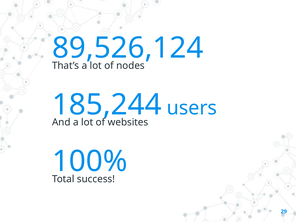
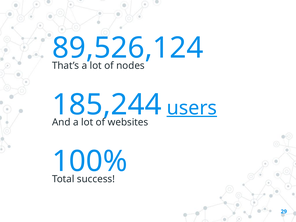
users underline: none -> present (192, 108)
